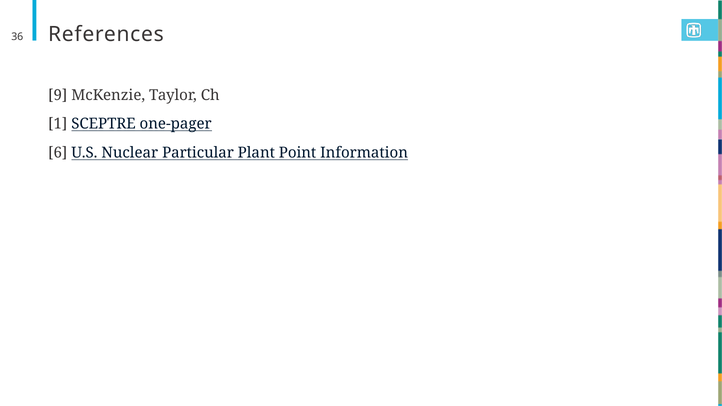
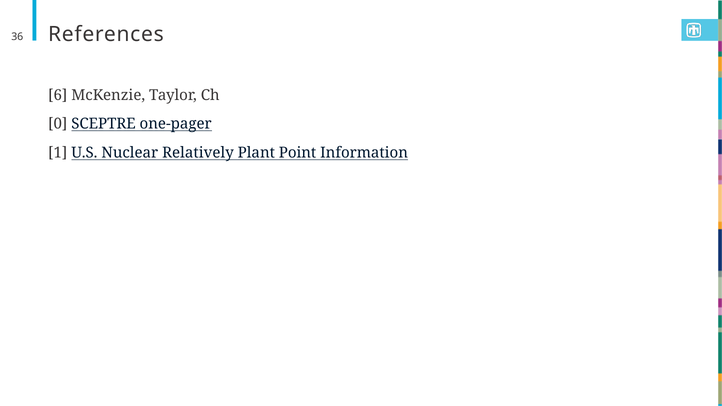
9: 9 -> 6 (58, 95)
1: 1 -> 0 (58, 124)
6: 6 -> 1 (58, 153)
Particular: Particular -> Relatively (198, 153)
